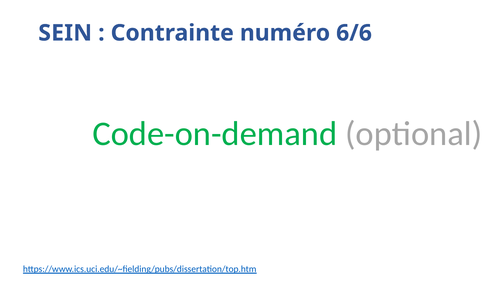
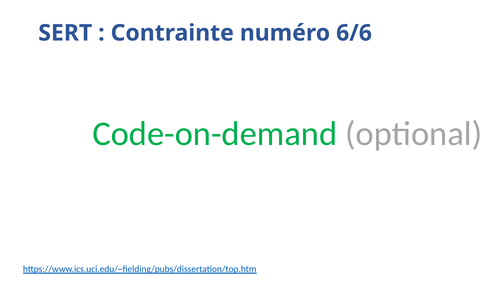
SEIN: SEIN -> SERT (65, 33)
